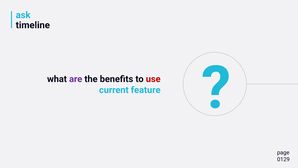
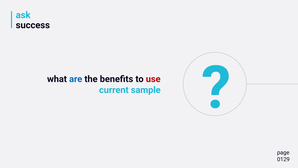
timeline: timeline -> success (33, 25)
are colour: purple -> blue (76, 79)
feature: feature -> sample (146, 90)
